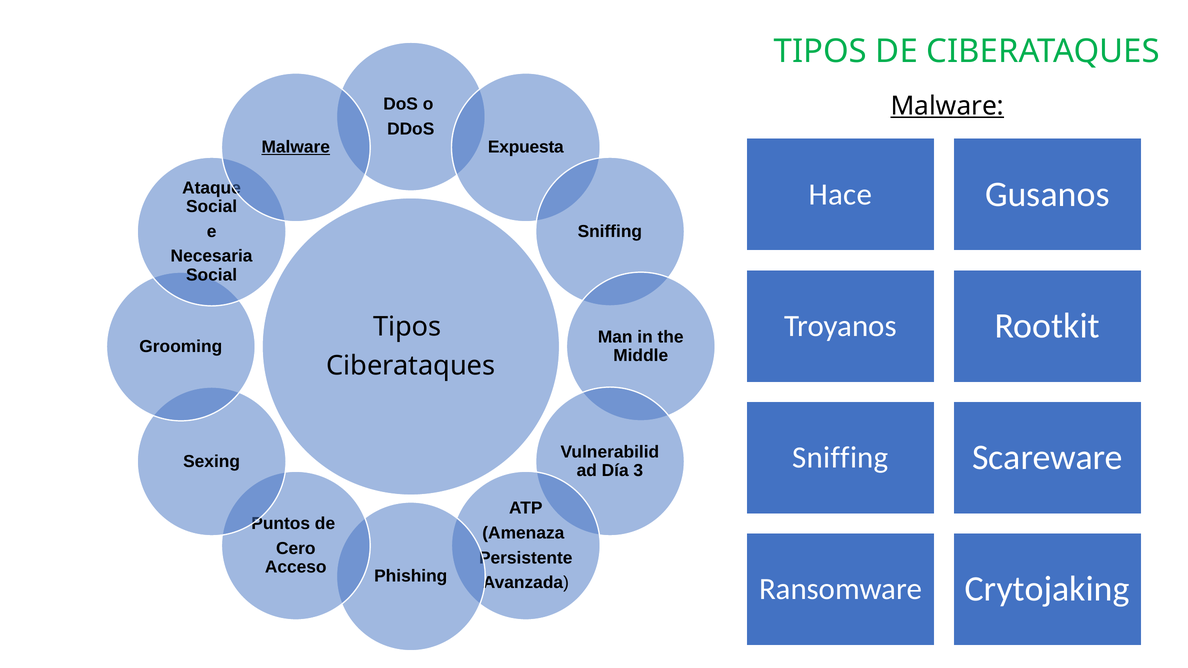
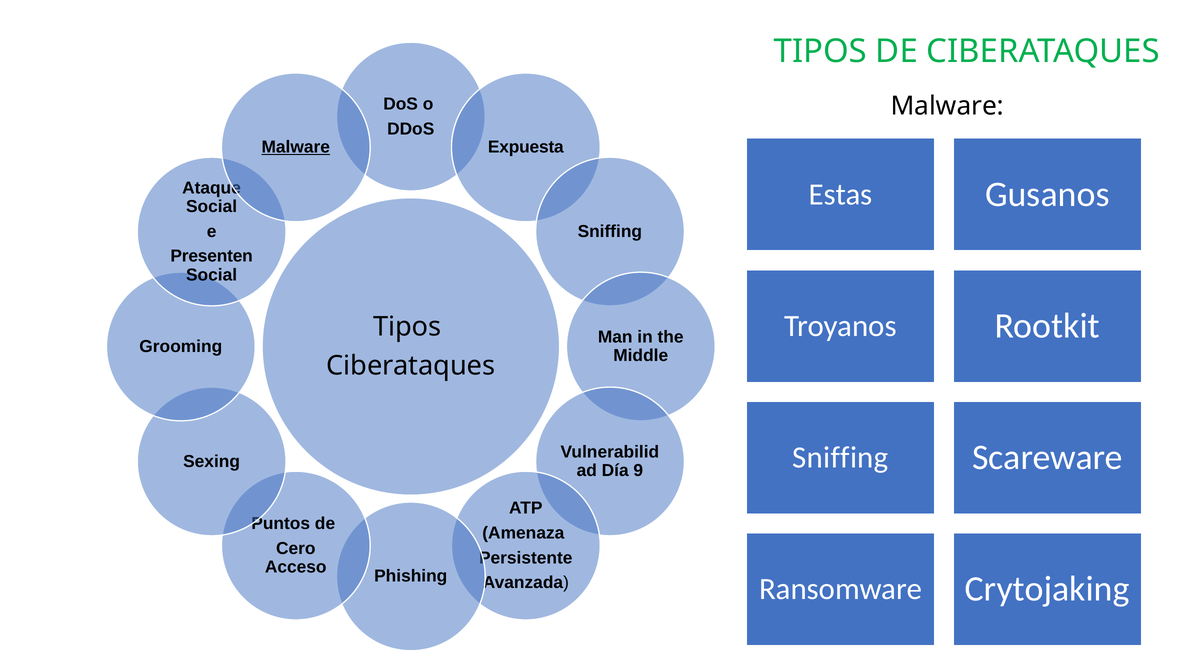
Malware underline: present -> none (947, 106)
Hace: Hace -> Estas (841, 194)
Necesaria: Necesaria -> Presenten (212, 256)
Día 3: 3 -> 9 (638, 471)
